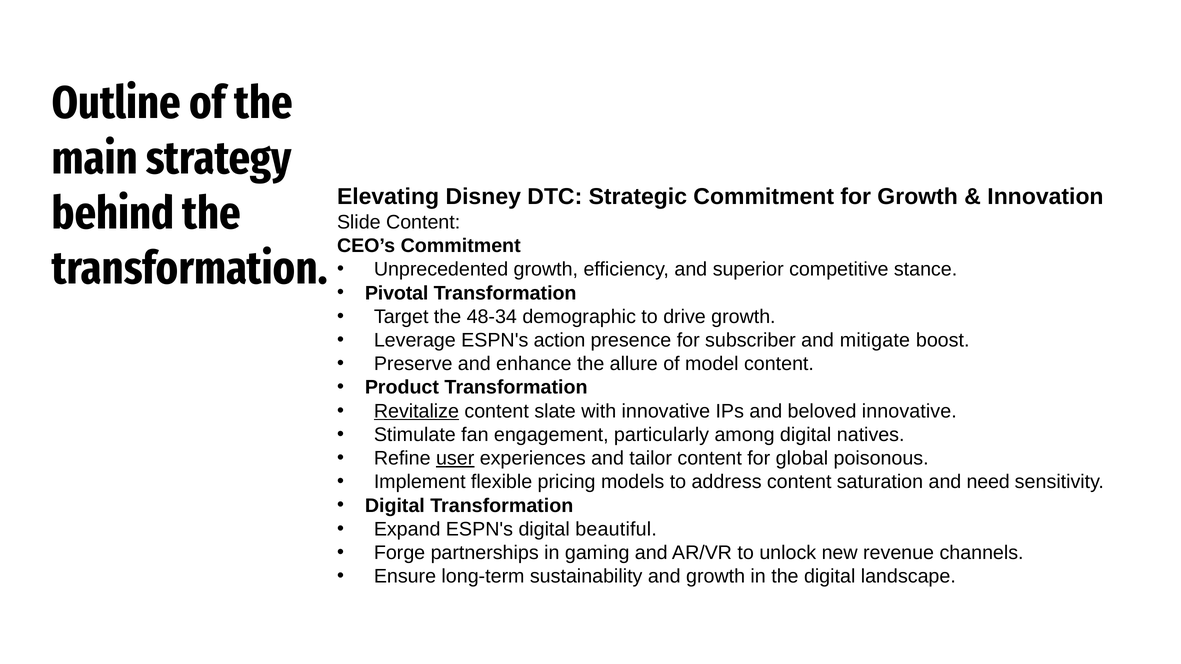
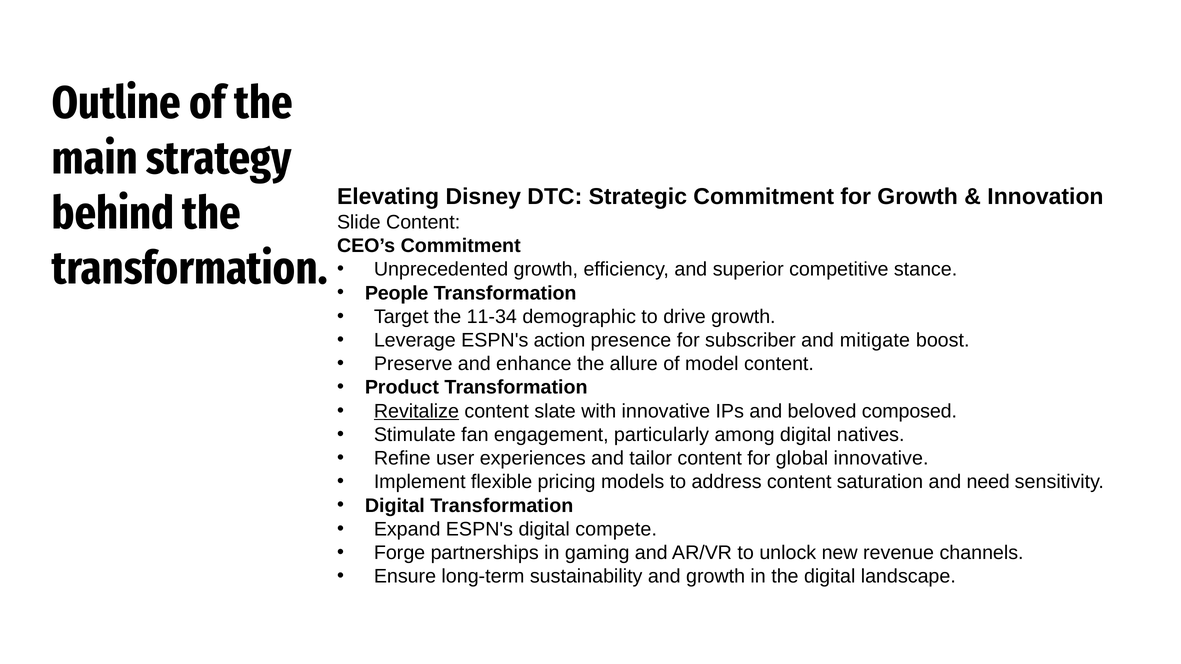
Pivotal: Pivotal -> People (397, 293)
48-34: 48-34 -> 11-34 (492, 317)
beloved innovative: innovative -> composed (909, 411)
user underline: present -> none (455, 459)
global poisonous: poisonous -> innovative (881, 459)
beautiful: beautiful -> compete (616, 529)
